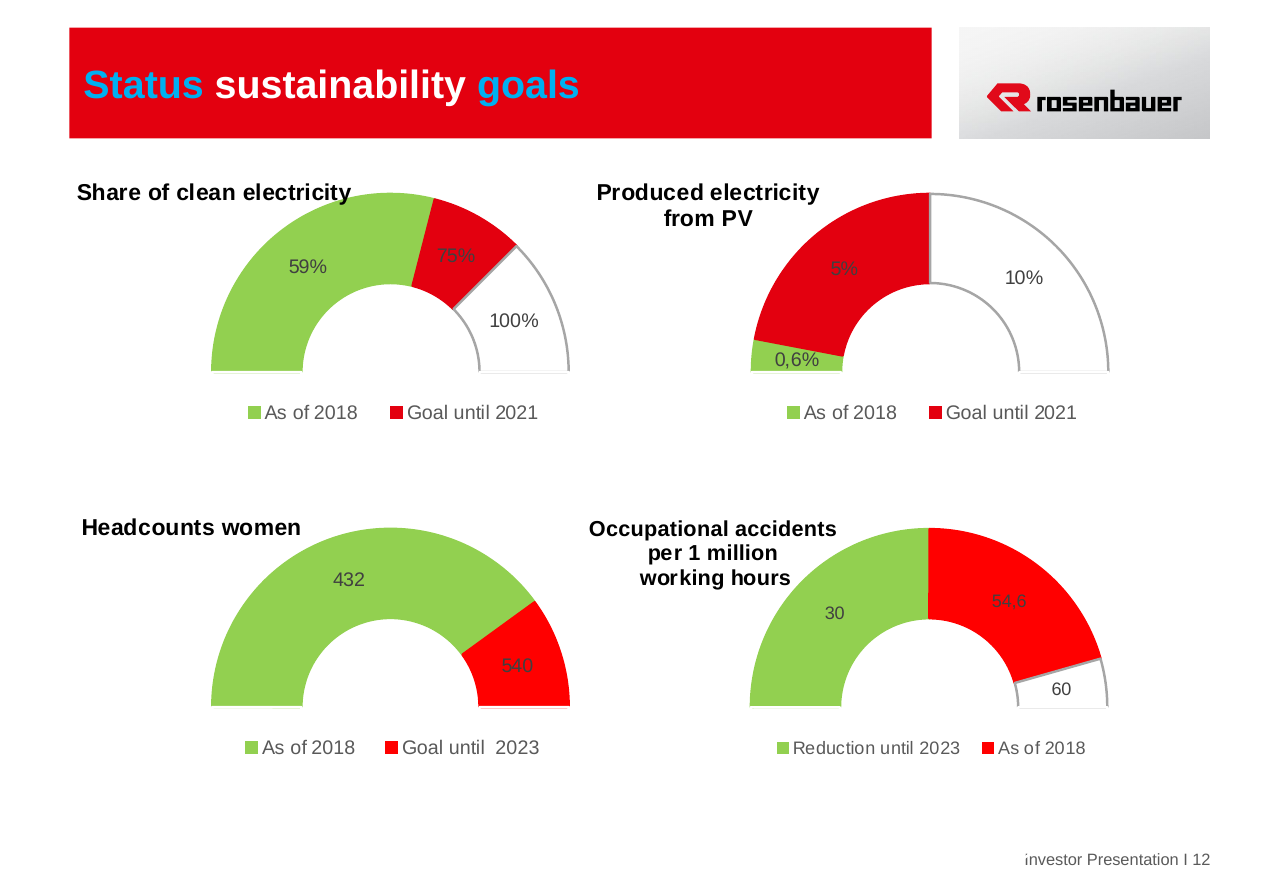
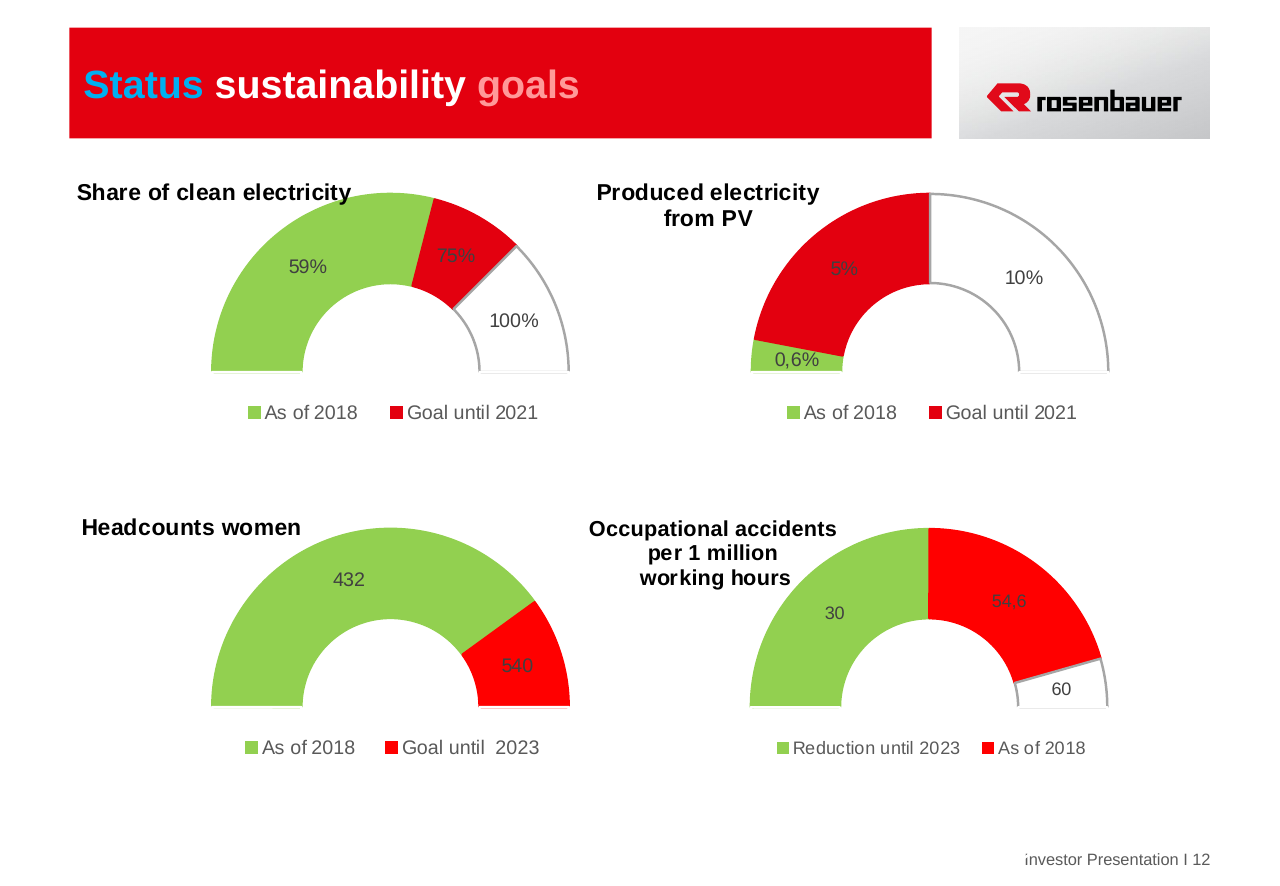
goals colour: light blue -> pink (528, 86)
